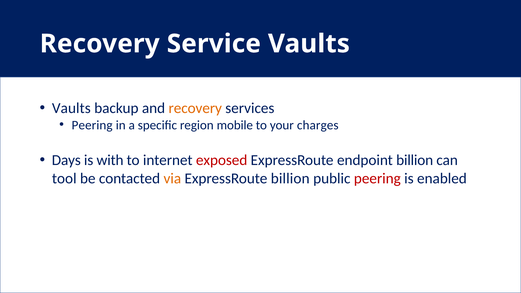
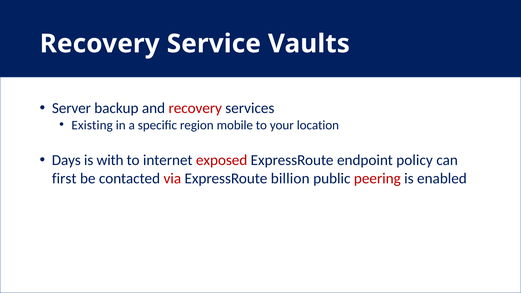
Vaults: Vaults -> Server (71, 108)
recovery colour: orange -> red (195, 108)
Peering: Peering -> Existing (92, 125)
charges: charges -> location (318, 125)
endpoint billion: billion -> policy (415, 160)
tool: tool -> first (64, 179)
via colour: orange -> red (172, 179)
